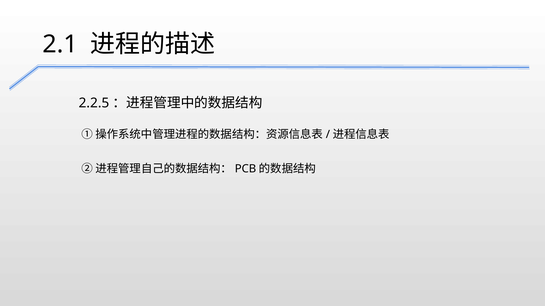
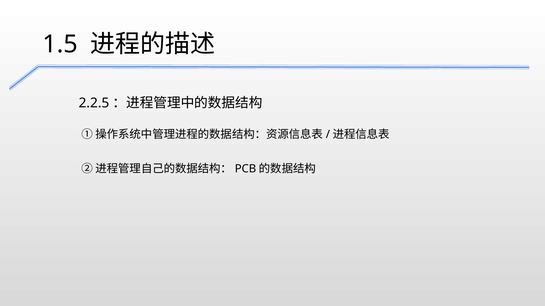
2.1: 2.1 -> 1.5 (60, 44)
